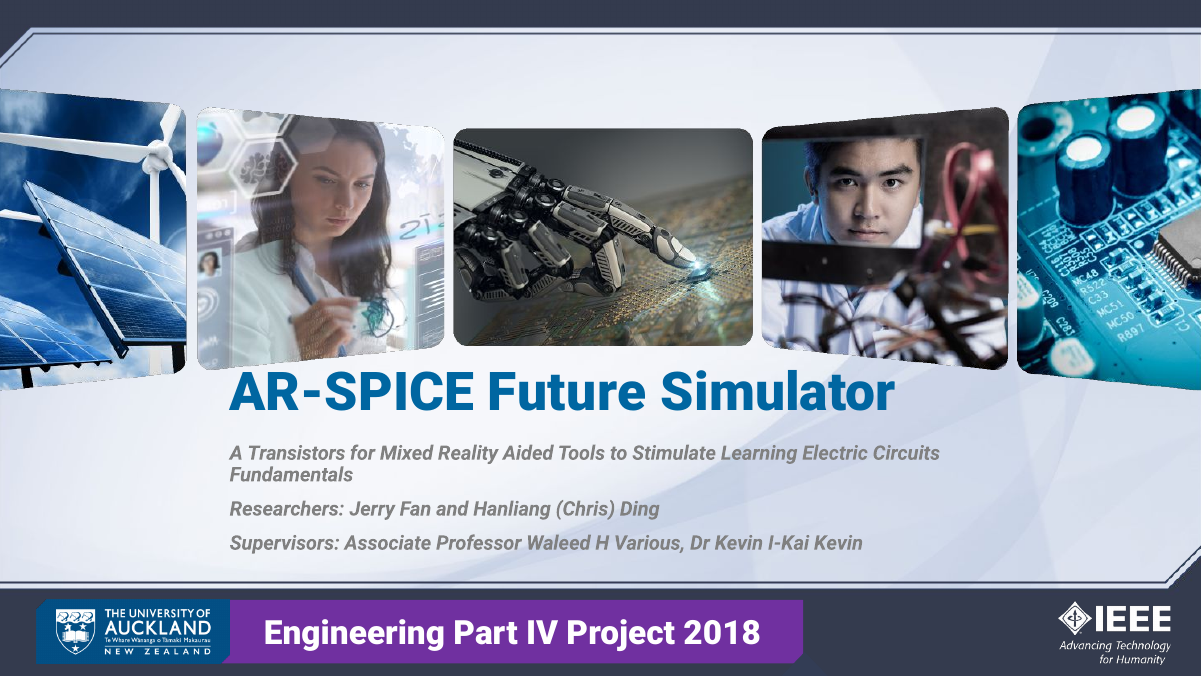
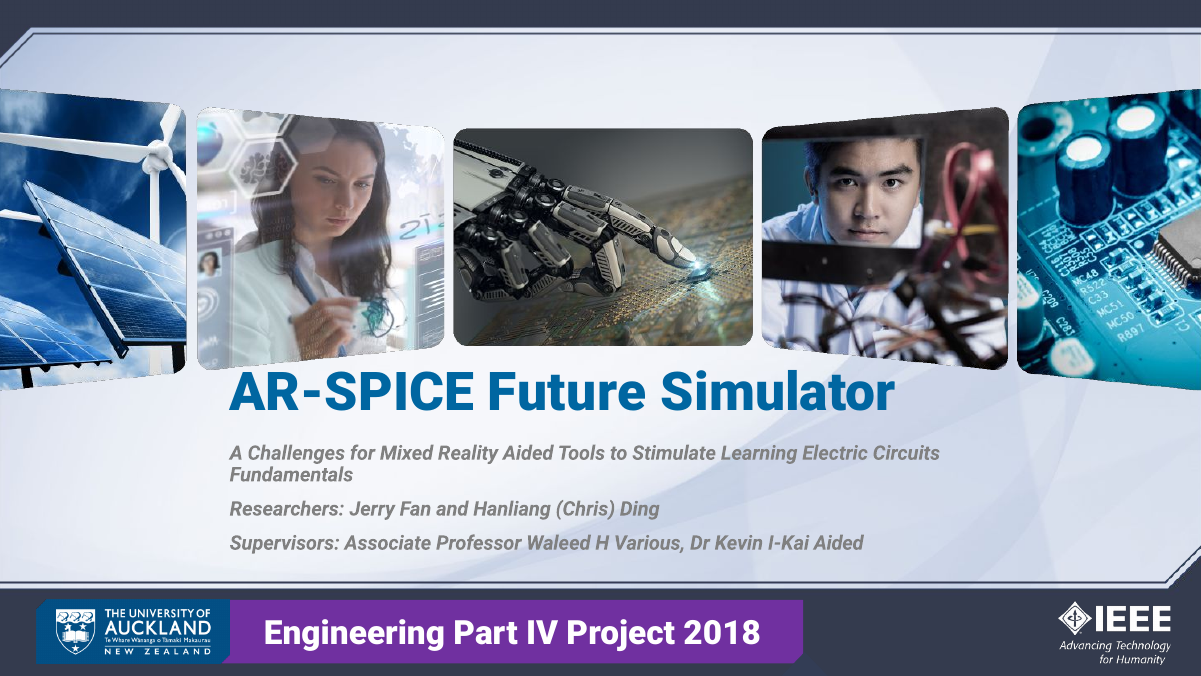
Transistors: Transistors -> Challenges (296, 453)
I-Kai Kevin: Kevin -> Aided (839, 543)
